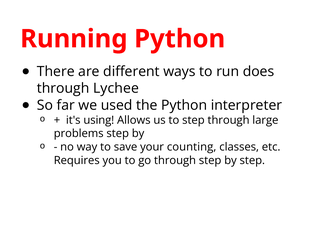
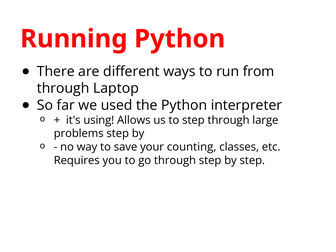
does: does -> from (259, 72)
Lychee: Lychee -> Laptop (116, 88)
